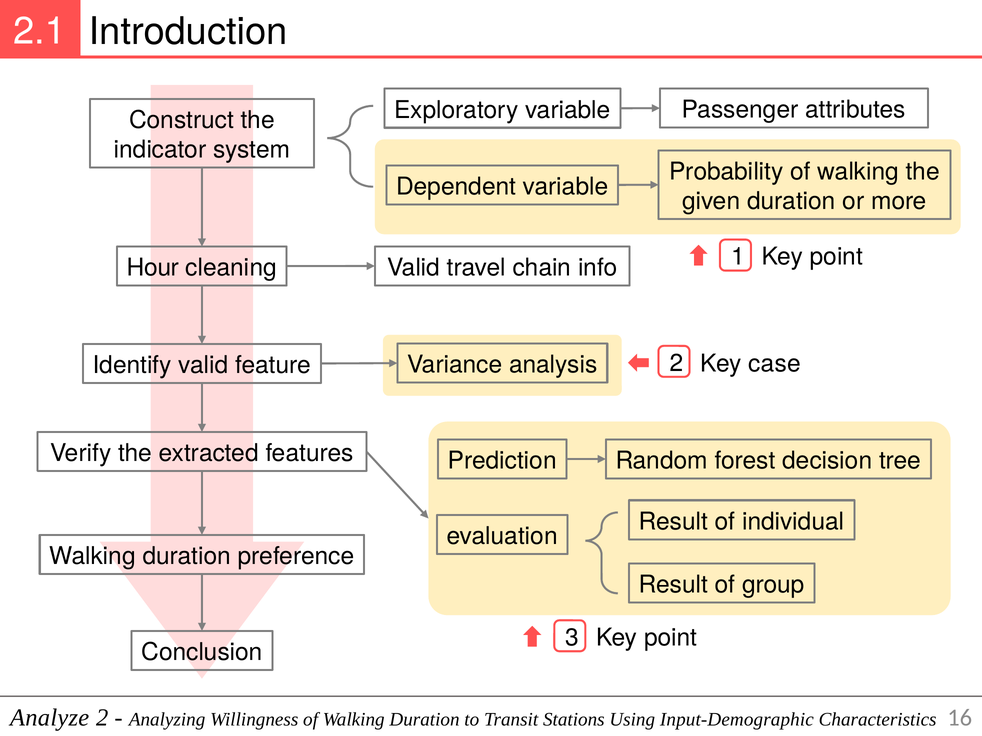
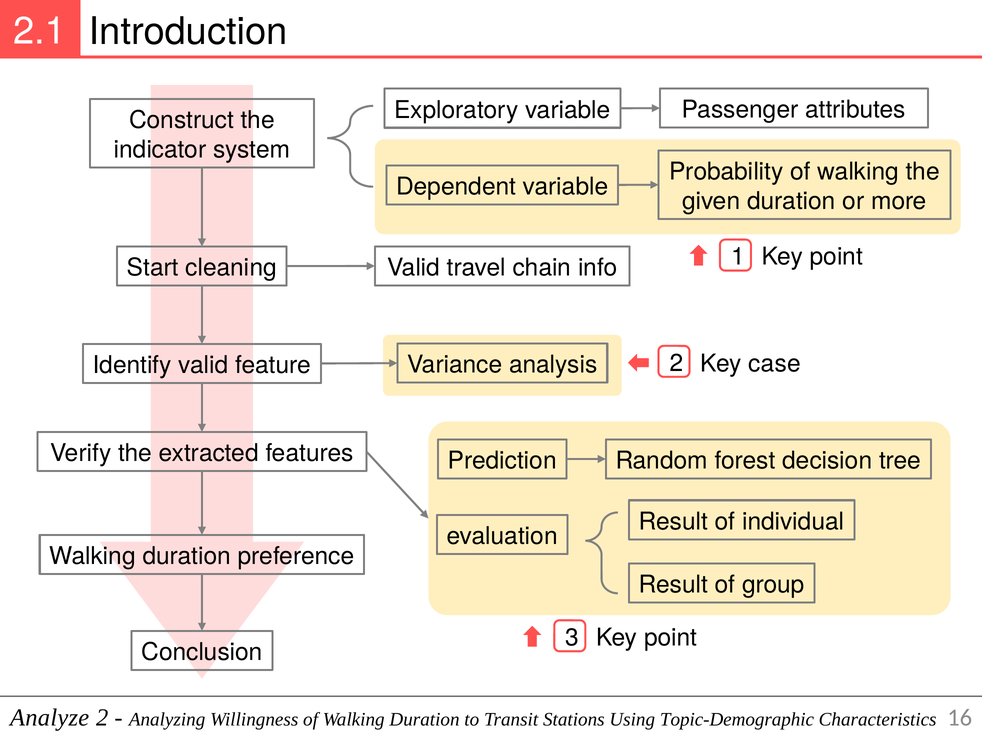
Hour: Hour -> Start (153, 268)
Input-Demographic: Input-Demographic -> Topic-Demographic (737, 720)
